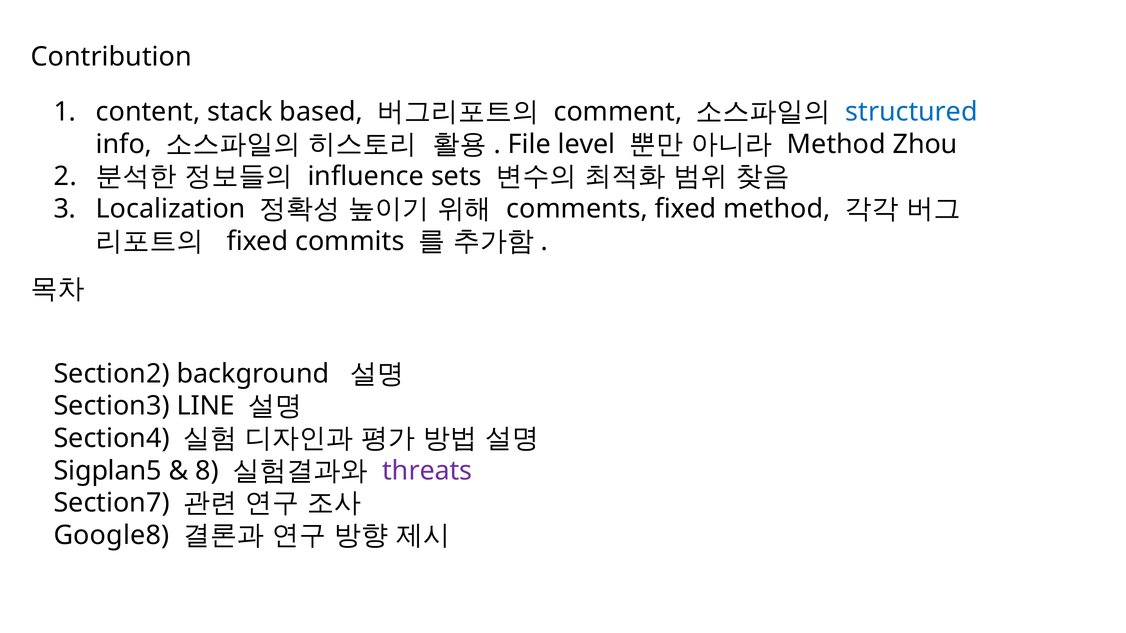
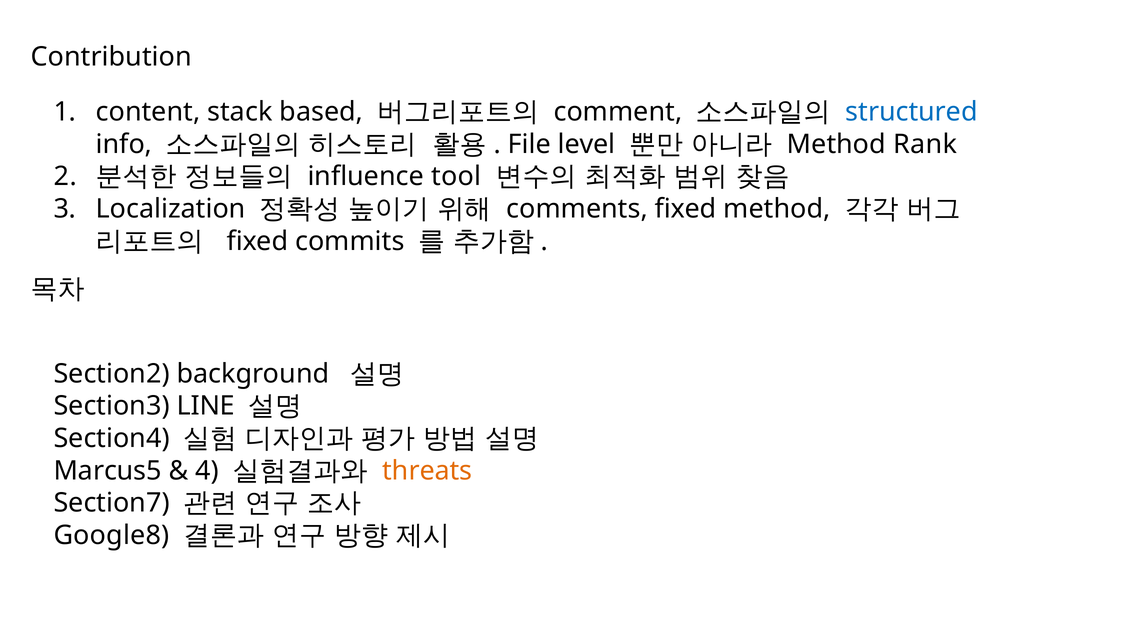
Zhou: Zhou -> Rank (925, 144)
sets: sets -> tool (456, 177)
Sigplan5: Sigplan5 -> Marcus5 (108, 471)
8: 8 -> 4 (207, 471)
threats colour: purple -> orange (427, 471)
